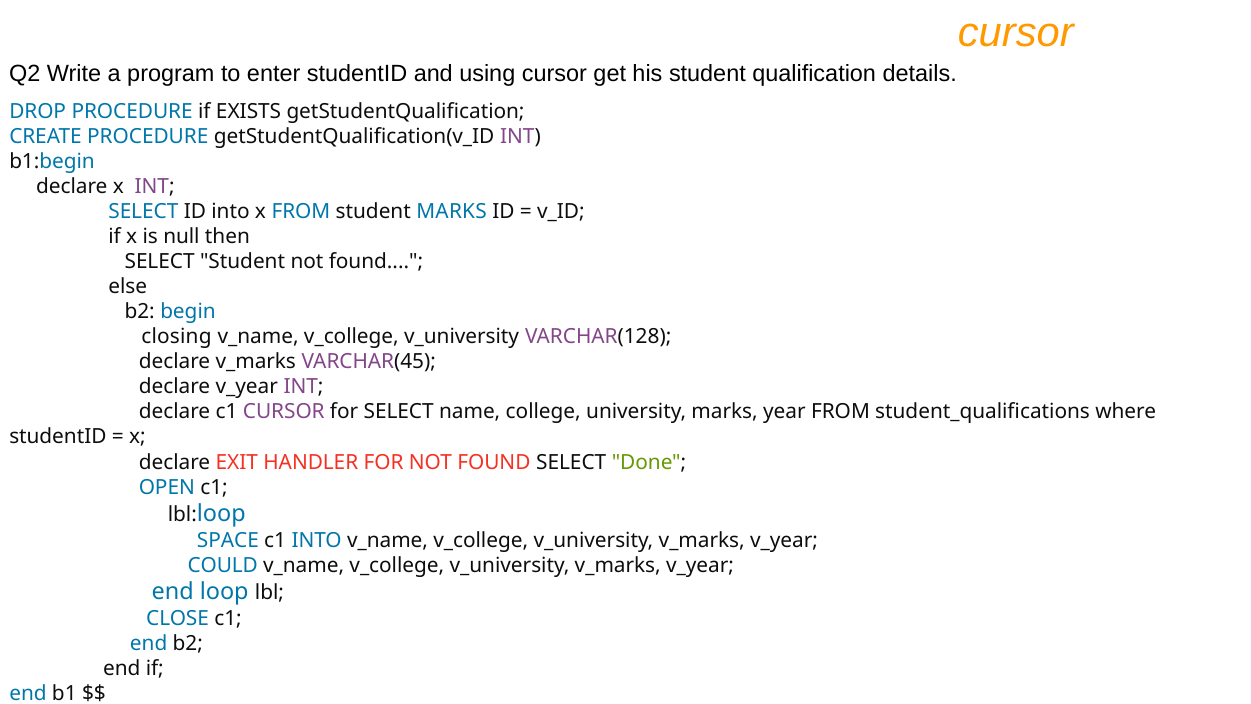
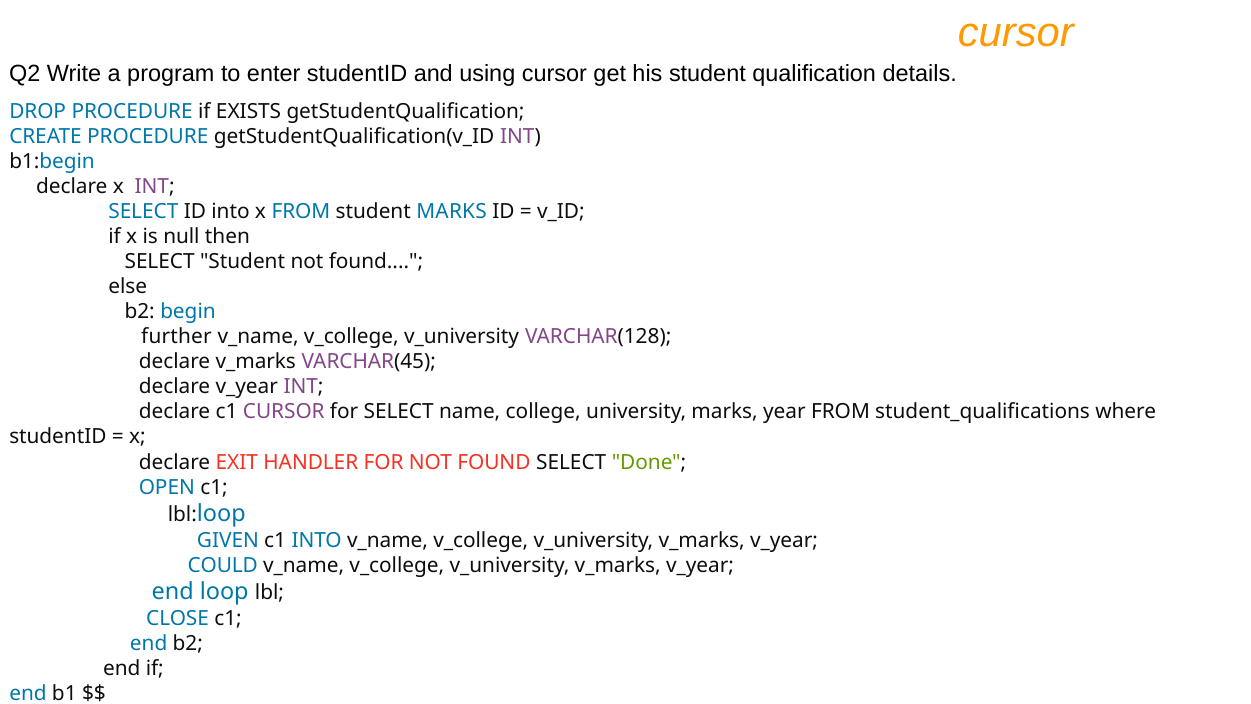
closing: closing -> further (176, 337)
SPACE: SPACE -> GIVEN (228, 540)
